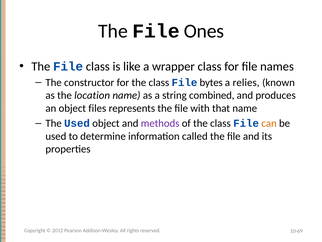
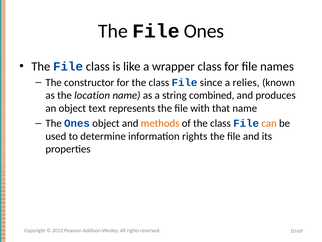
bytes: bytes -> since (211, 82)
files: files -> text (97, 108)
The Used: Used -> Ones (77, 123)
methods colour: purple -> orange (160, 123)
information called: called -> rights (195, 136)
